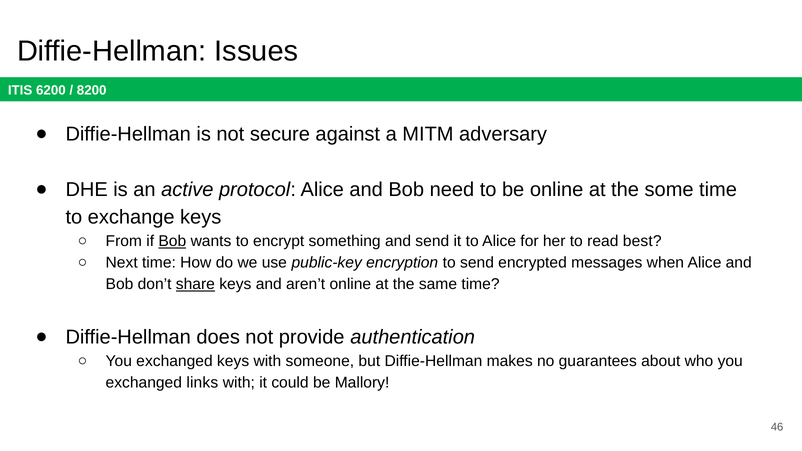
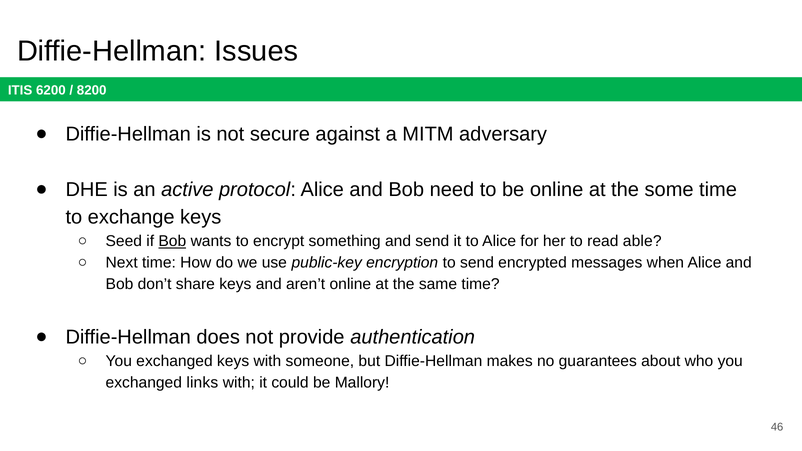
From: From -> Seed (124, 241)
best: best -> able (642, 241)
share underline: present -> none (195, 284)
